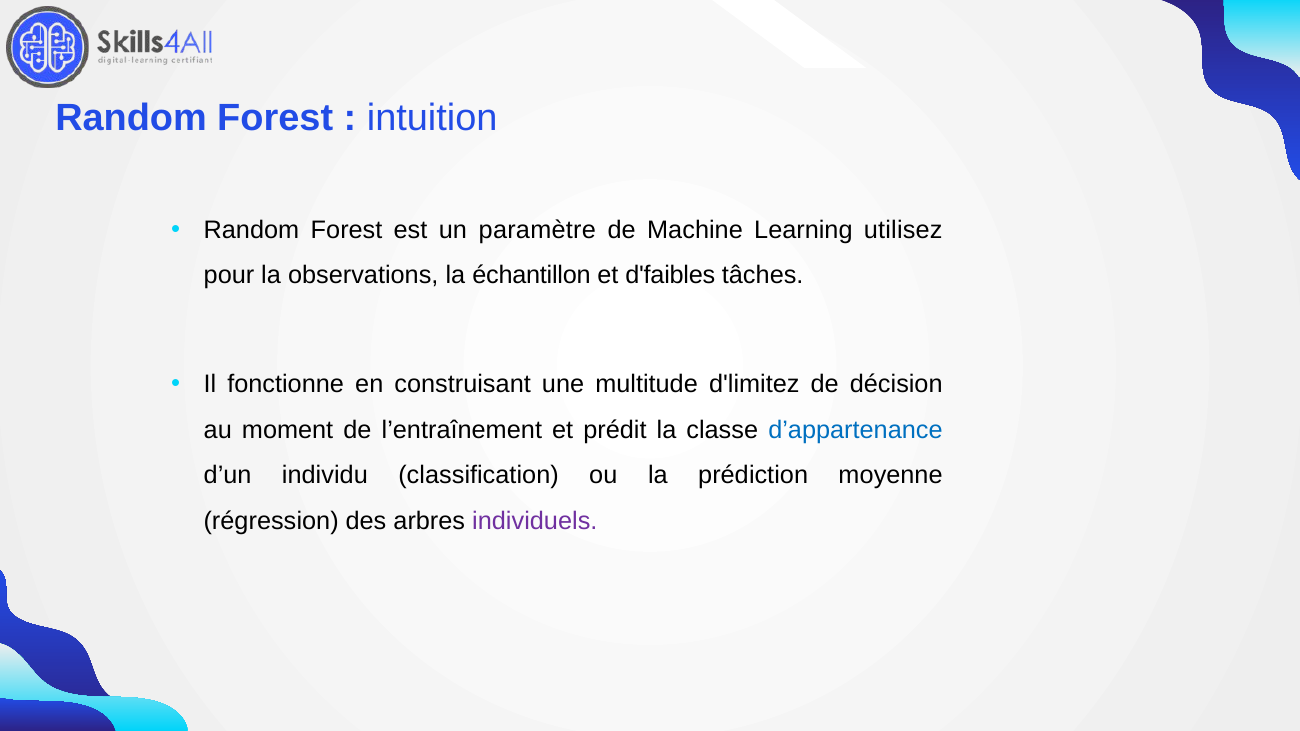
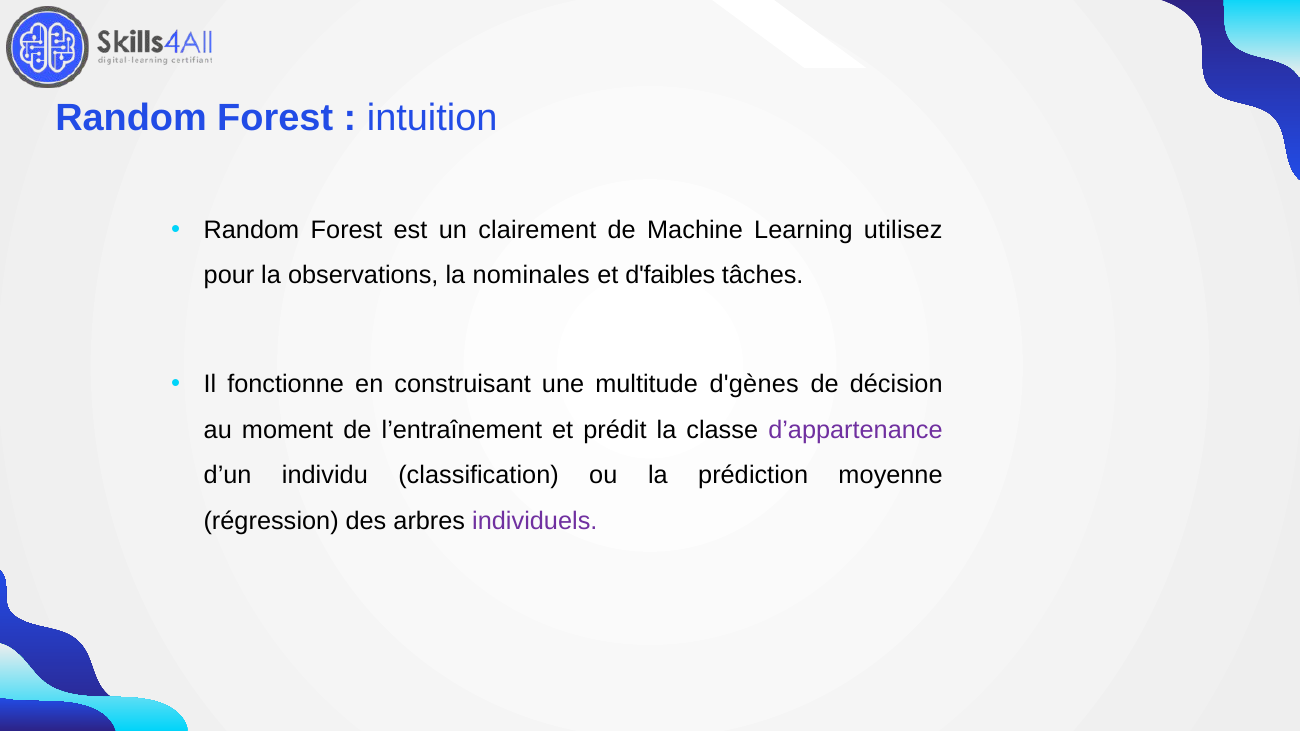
paramètre: paramètre -> clairement (537, 230)
échantillon: échantillon -> nominales (531, 276)
d'limitez: d'limitez -> d'gènes (754, 385)
d’appartenance colour: blue -> purple (855, 430)
